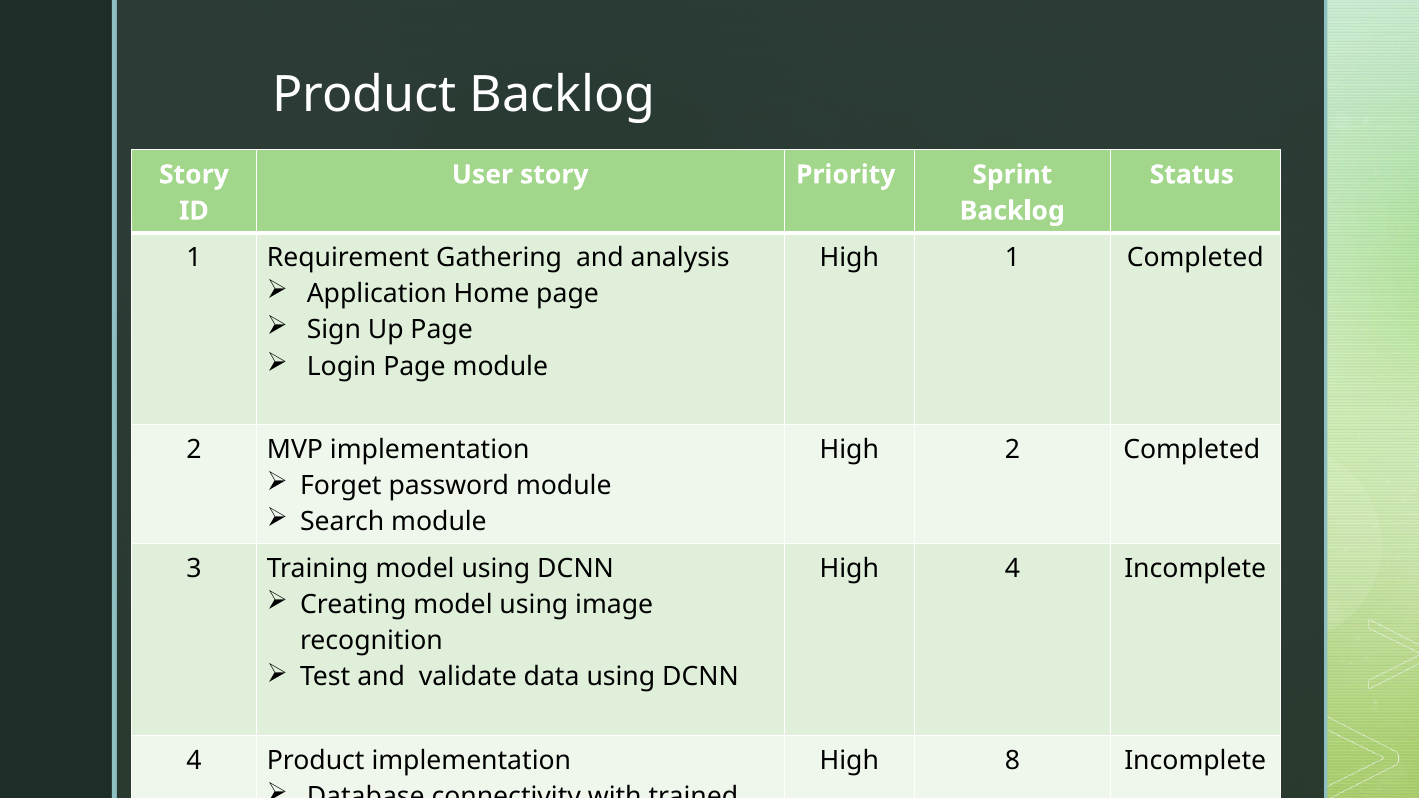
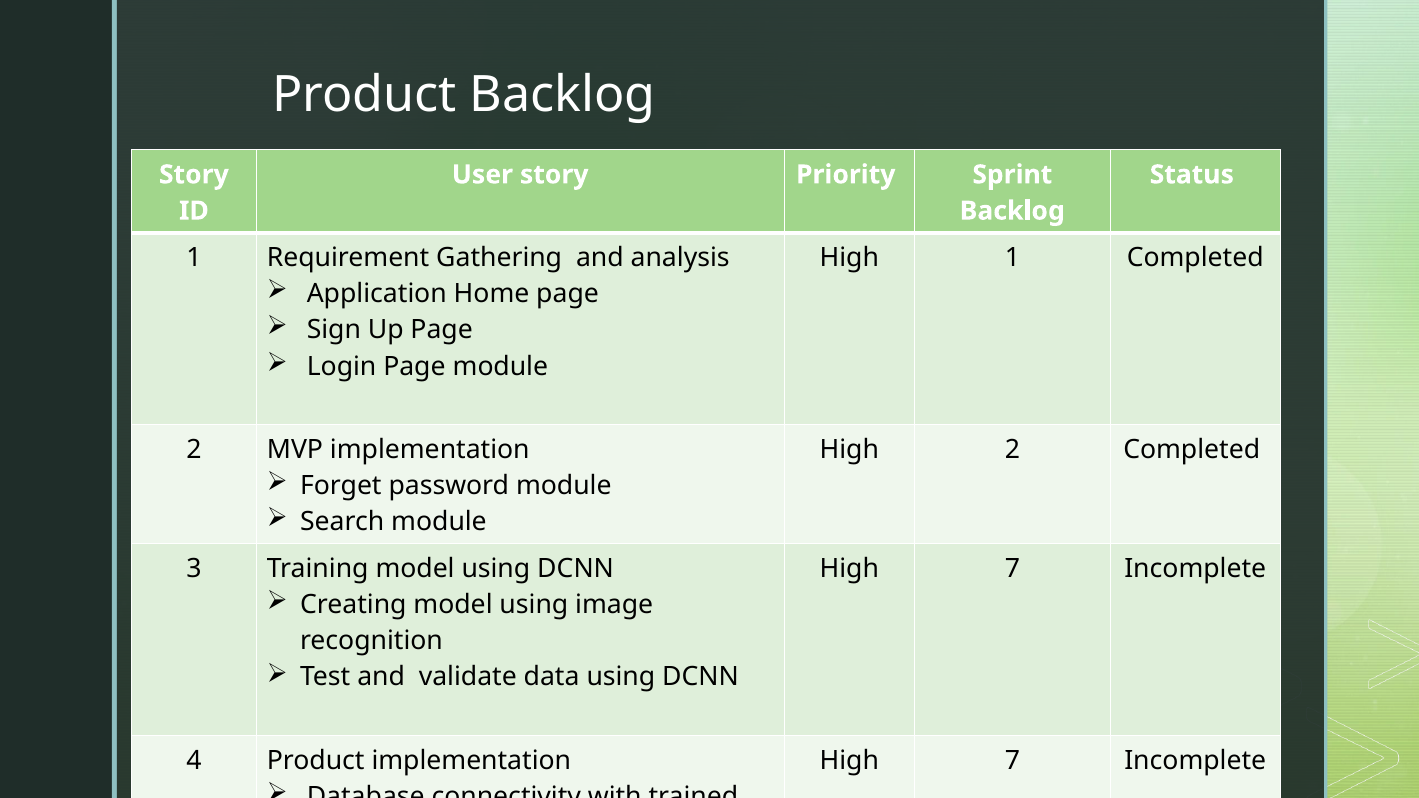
4: 4 -> 7 (1012, 569)
8: 8 -> 7 (1012, 760)
